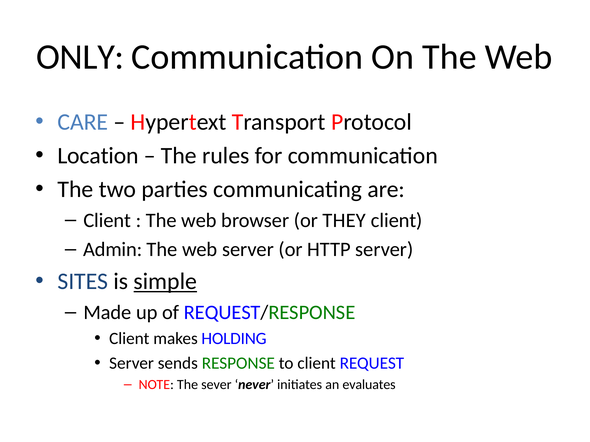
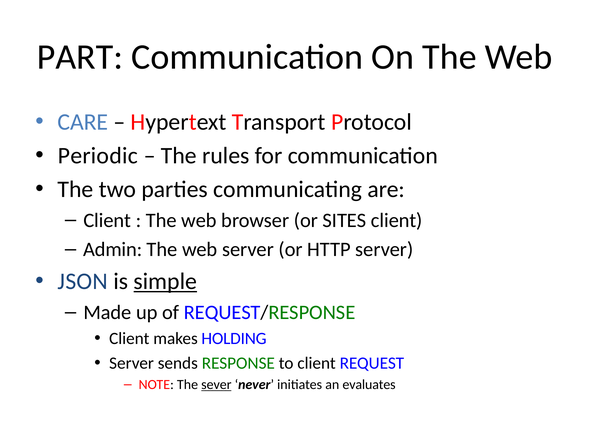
ONLY: ONLY -> PART (80, 57)
Location: Location -> Periodic (98, 156)
THEY: THEY -> SITES (344, 221)
SITES: SITES -> JSON (83, 282)
sever underline: none -> present (216, 385)
